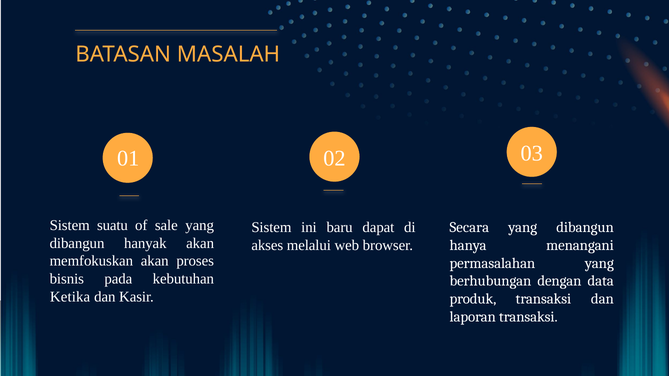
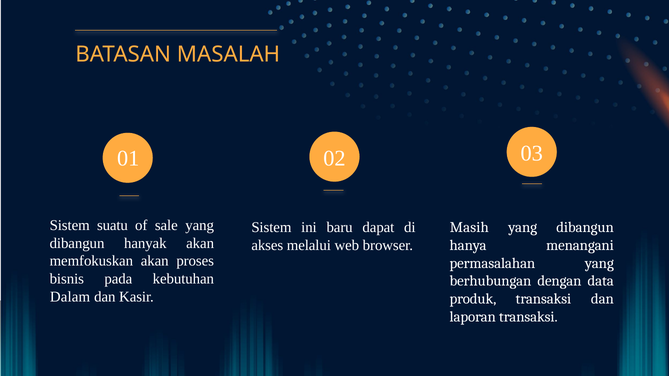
Secara: Secara -> Masih (469, 228)
Ketika: Ketika -> Dalam (70, 297)
